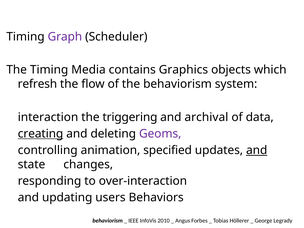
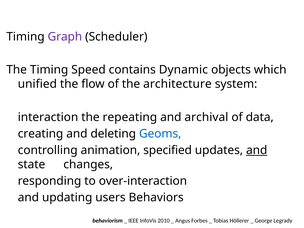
Media: Media -> Speed (88, 70)
Graphics: Graphics -> Dynamic (183, 70)
refresh: refresh -> unified (37, 84)
the behaviorism: behaviorism -> architecture (177, 84)
triggering: triggering -> repeating (130, 117)
creating underline: present -> none (41, 134)
Geoms colour: purple -> blue (160, 134)
